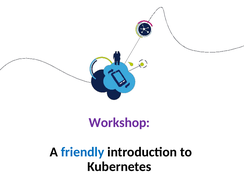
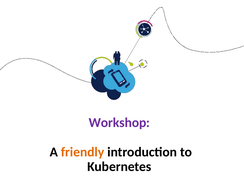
friendly colour: blue -> orange (83, 152)
